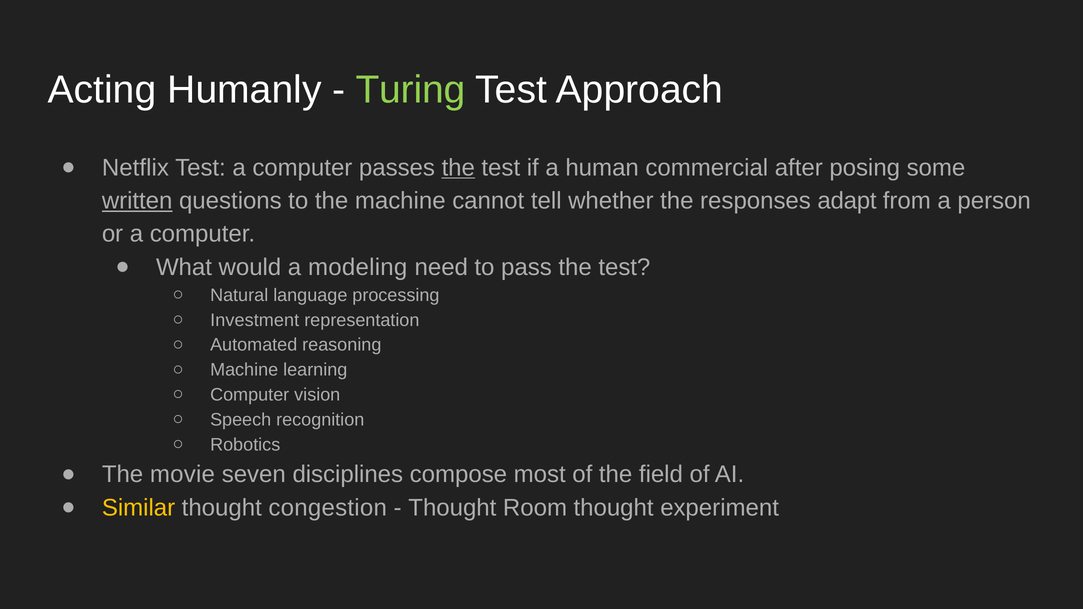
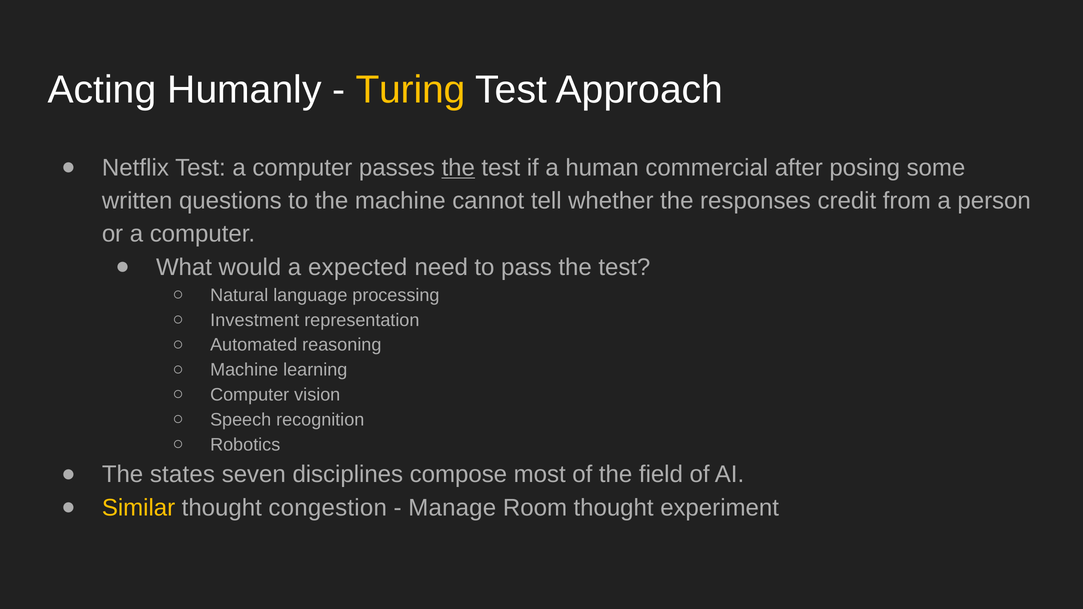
Turing colour: light green -> yellow (410, 90)
written underline: present -> none (137, 201)
adapt: adapt -> credit (847, 201)
modeling: modeling -> expected (358, 267)
movie: movie -> states (182, 475)
Thought: Thought -> Manage (452, 508)
